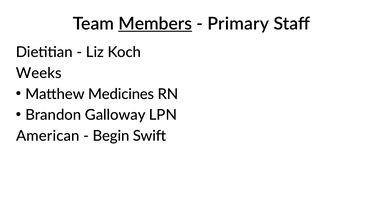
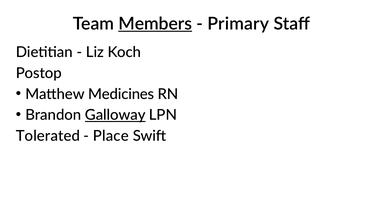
Weeks: Weeks -> Postop (39, 73)
Galloway underline: none -> present (115, 115)
American: American -> Tolerated (48, 136)
Begin: Begin -> Place (111, 136)
